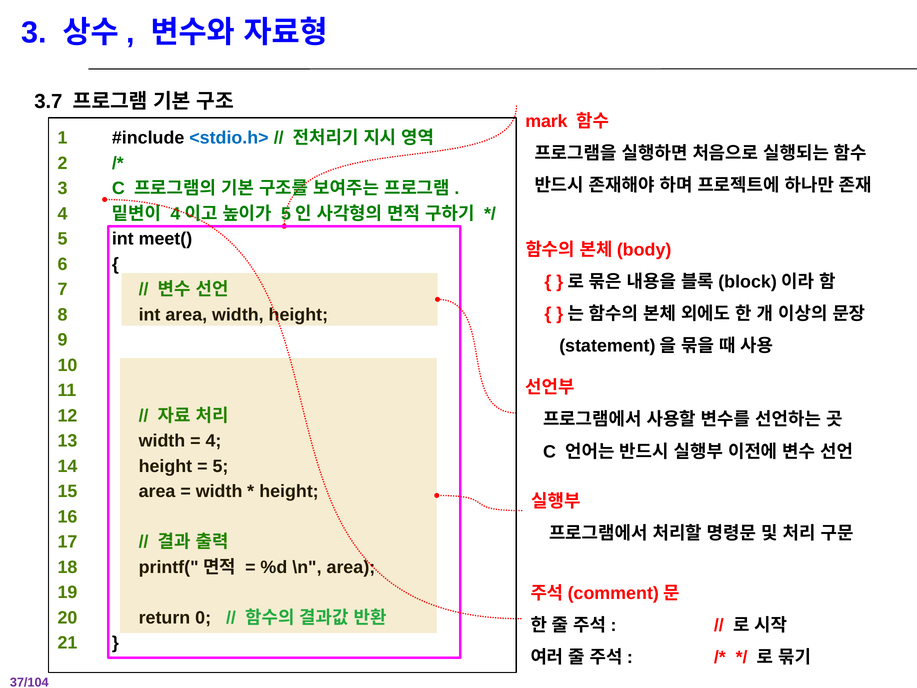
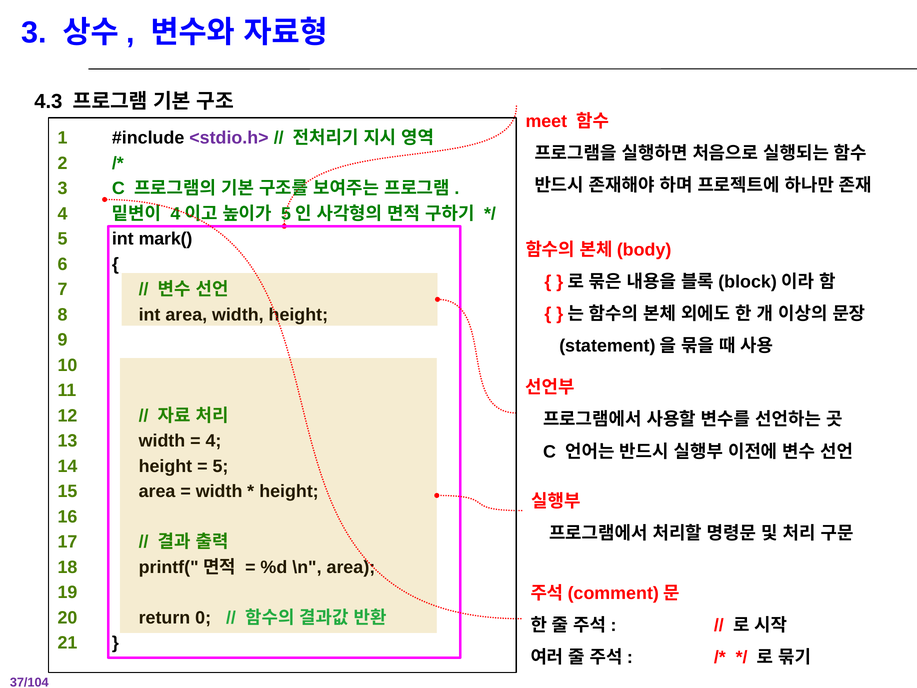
3.7: 3.7 -> 4.3 (48, 102)
mark: mark -> meet (546, 121)
<stdio.h> colour: blue -> purple (229, 138)
meet(: meet( -> mark( (166, 239)
